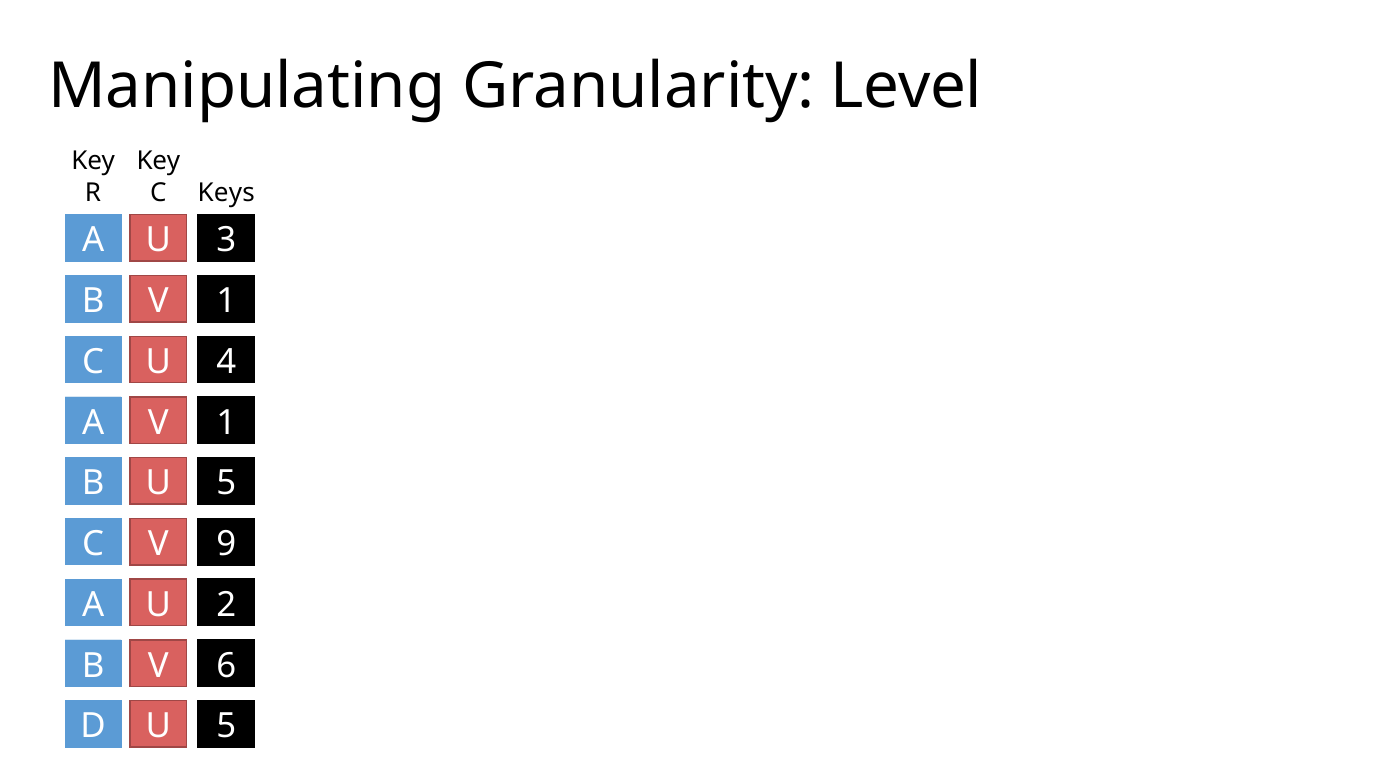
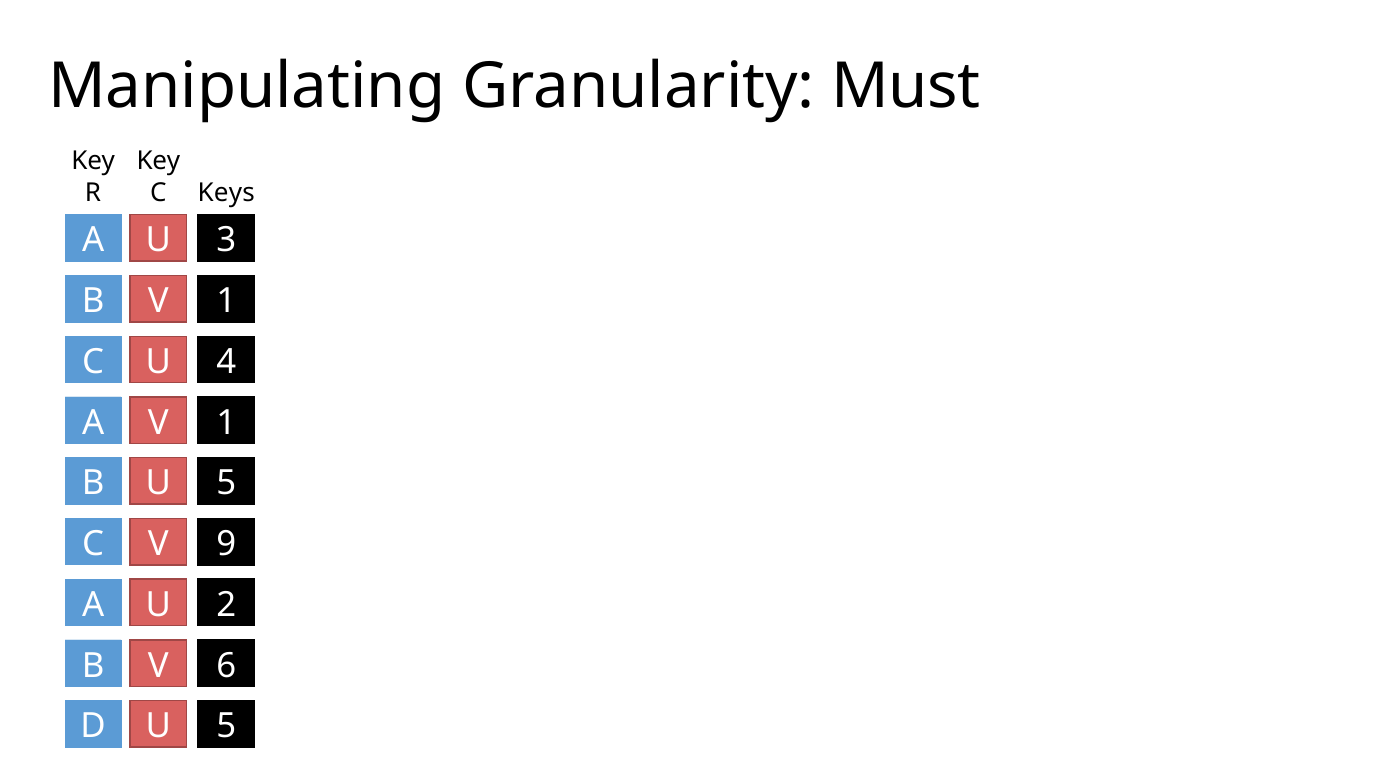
Level: Level -> Must (906, 86)
